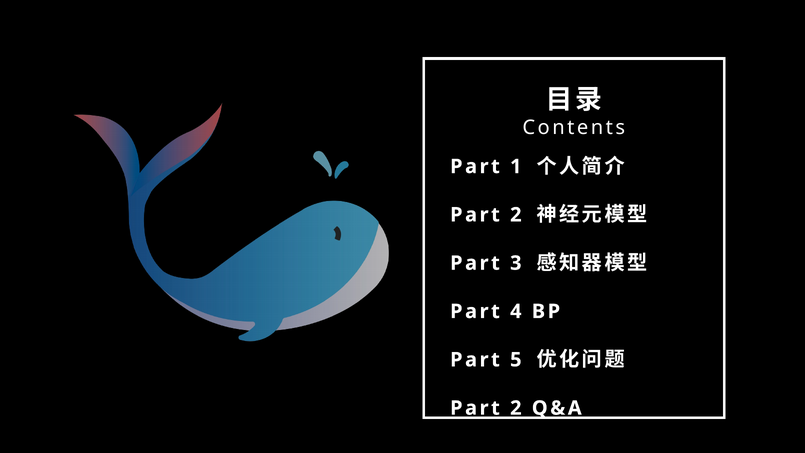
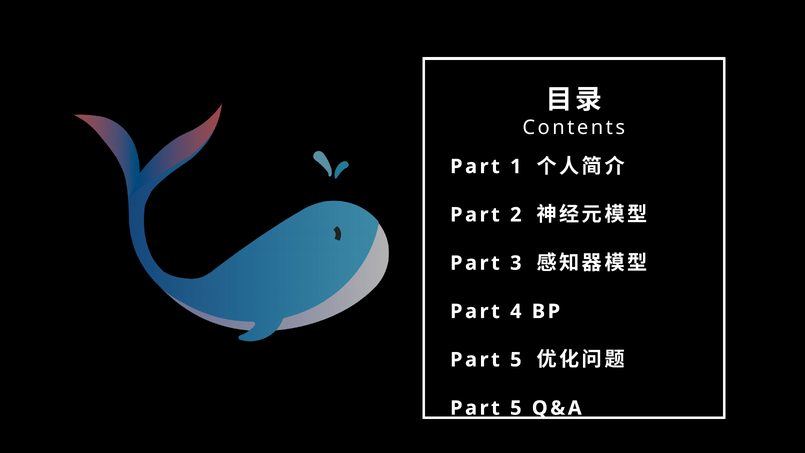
2: 2 -> 5 (516, 408)
